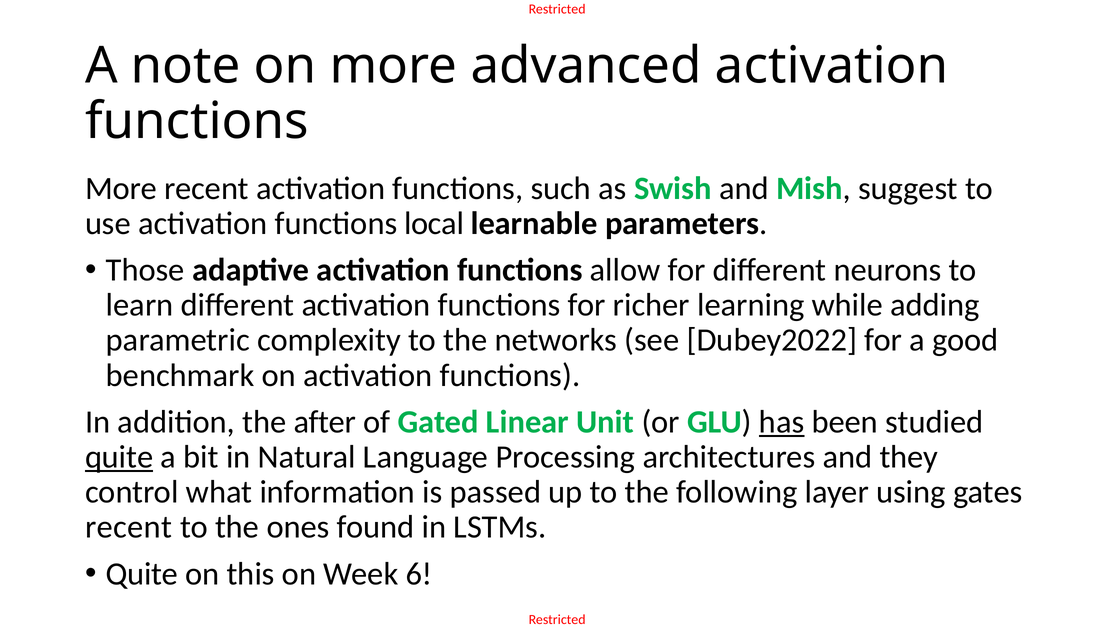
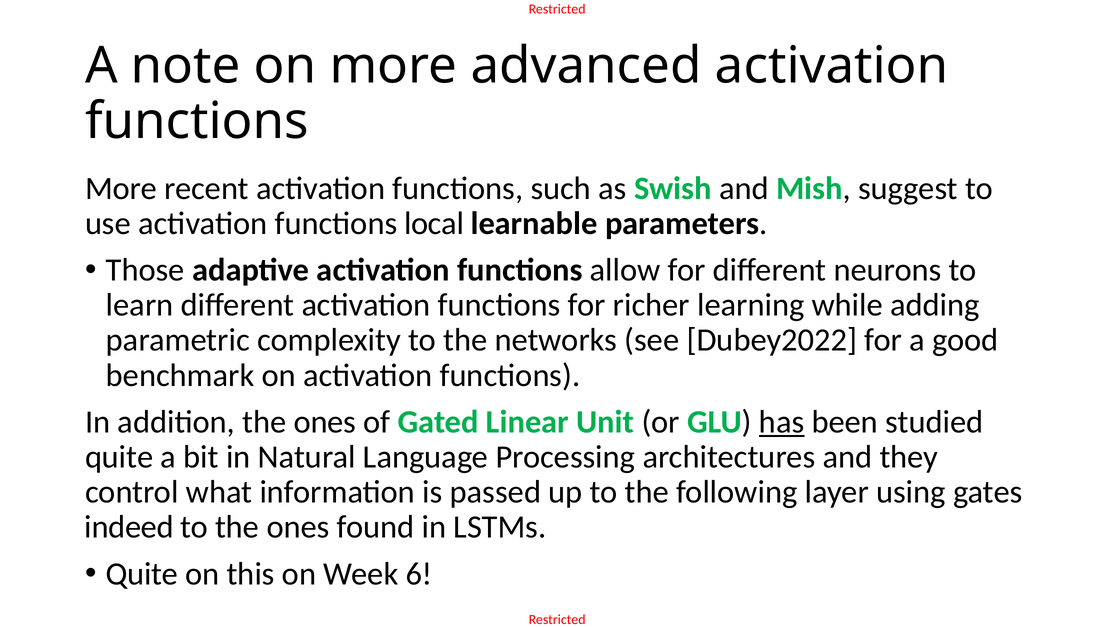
addition the after: after -> ones (325, 422)
quite underline: present -> none (119, 457)
recent: recent -> indeed (129, 527)
